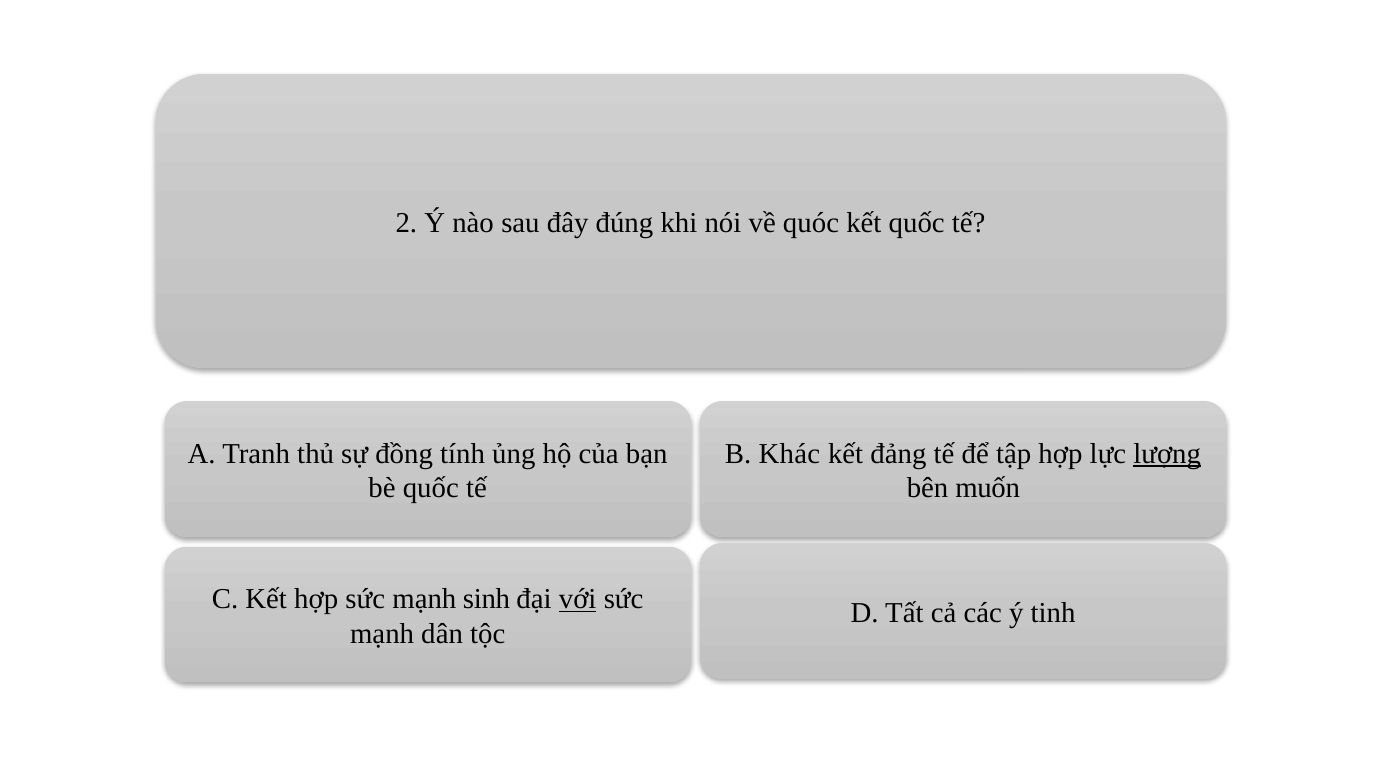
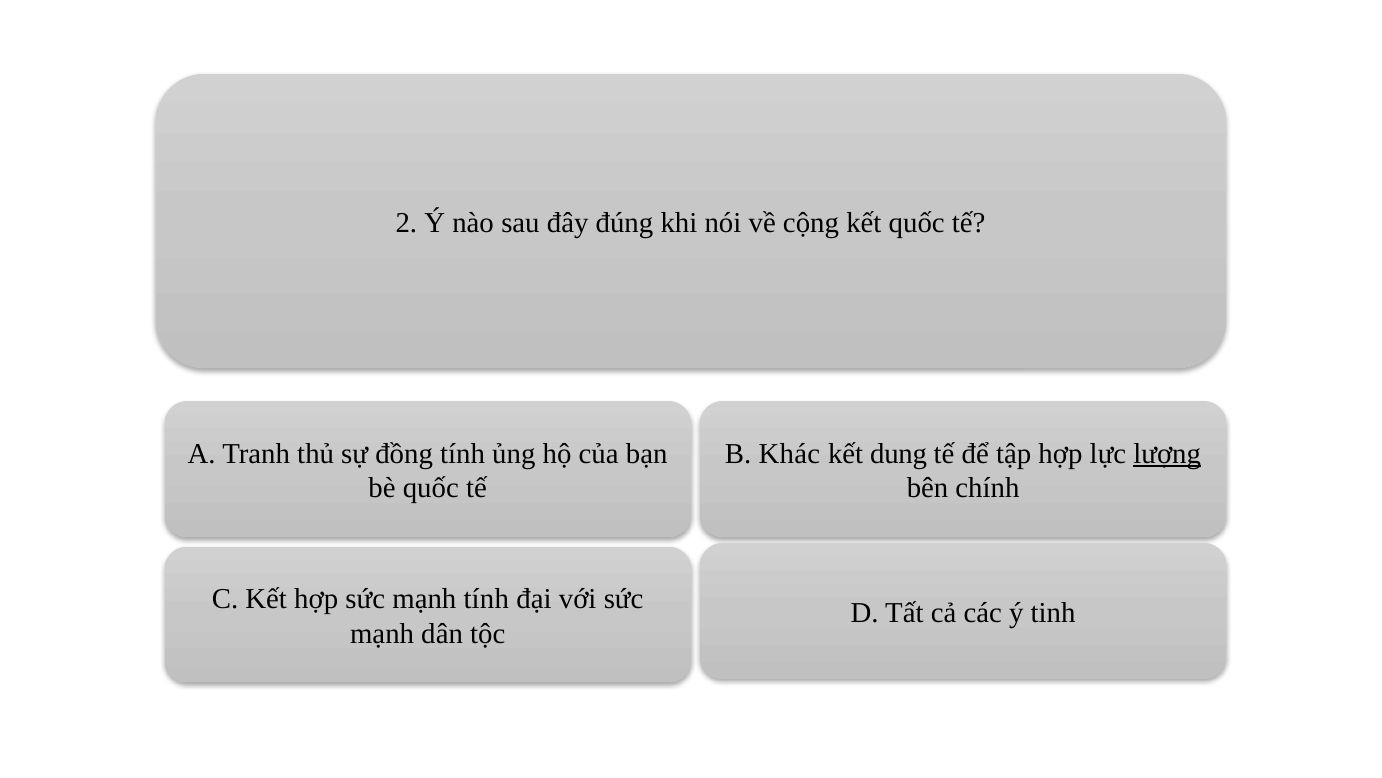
quóc: quóc -> cộng (811, 223)
đảng: đảng -> dung (899, 453)
muốn: muốn -> chính (987, 488)
mạnh sinh: sinh -> tính (486, 599)
với underline: present -> none (578, 599)
